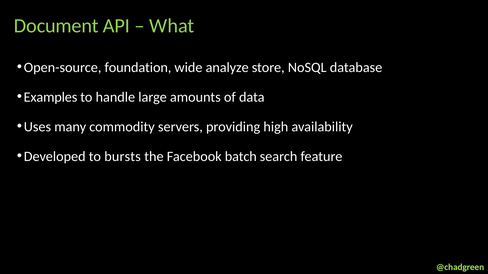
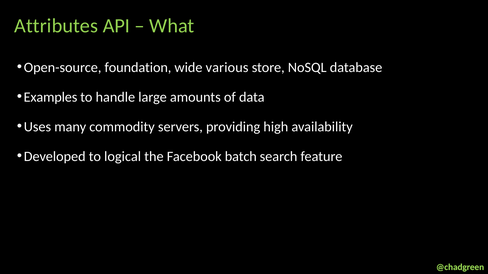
Document: Document -> Attributes (56, 26)
analyze: analyze -> various (227, 68)
bursts: bursts -> logical (123, 157)
